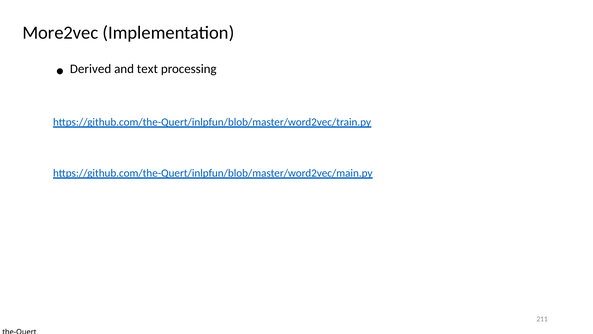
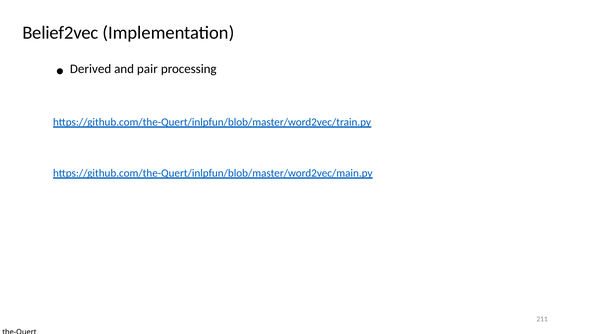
More2vec: More2vec -> Belief2vec (60, 33)
text: text -> pair (147, 69)
